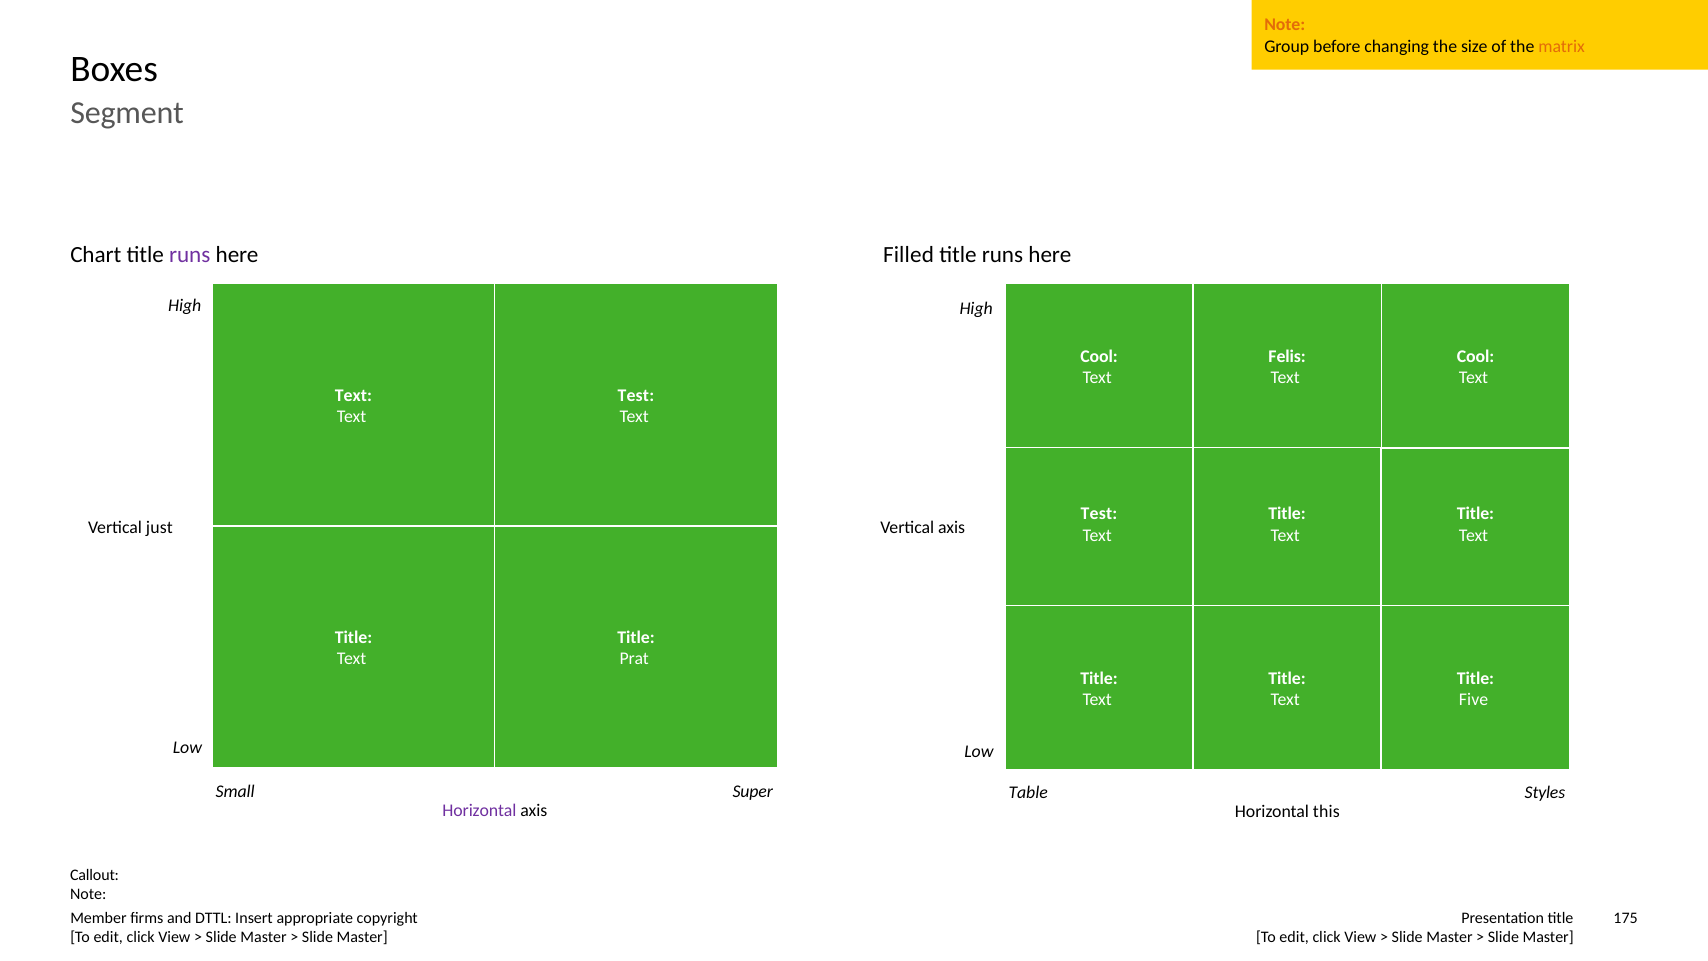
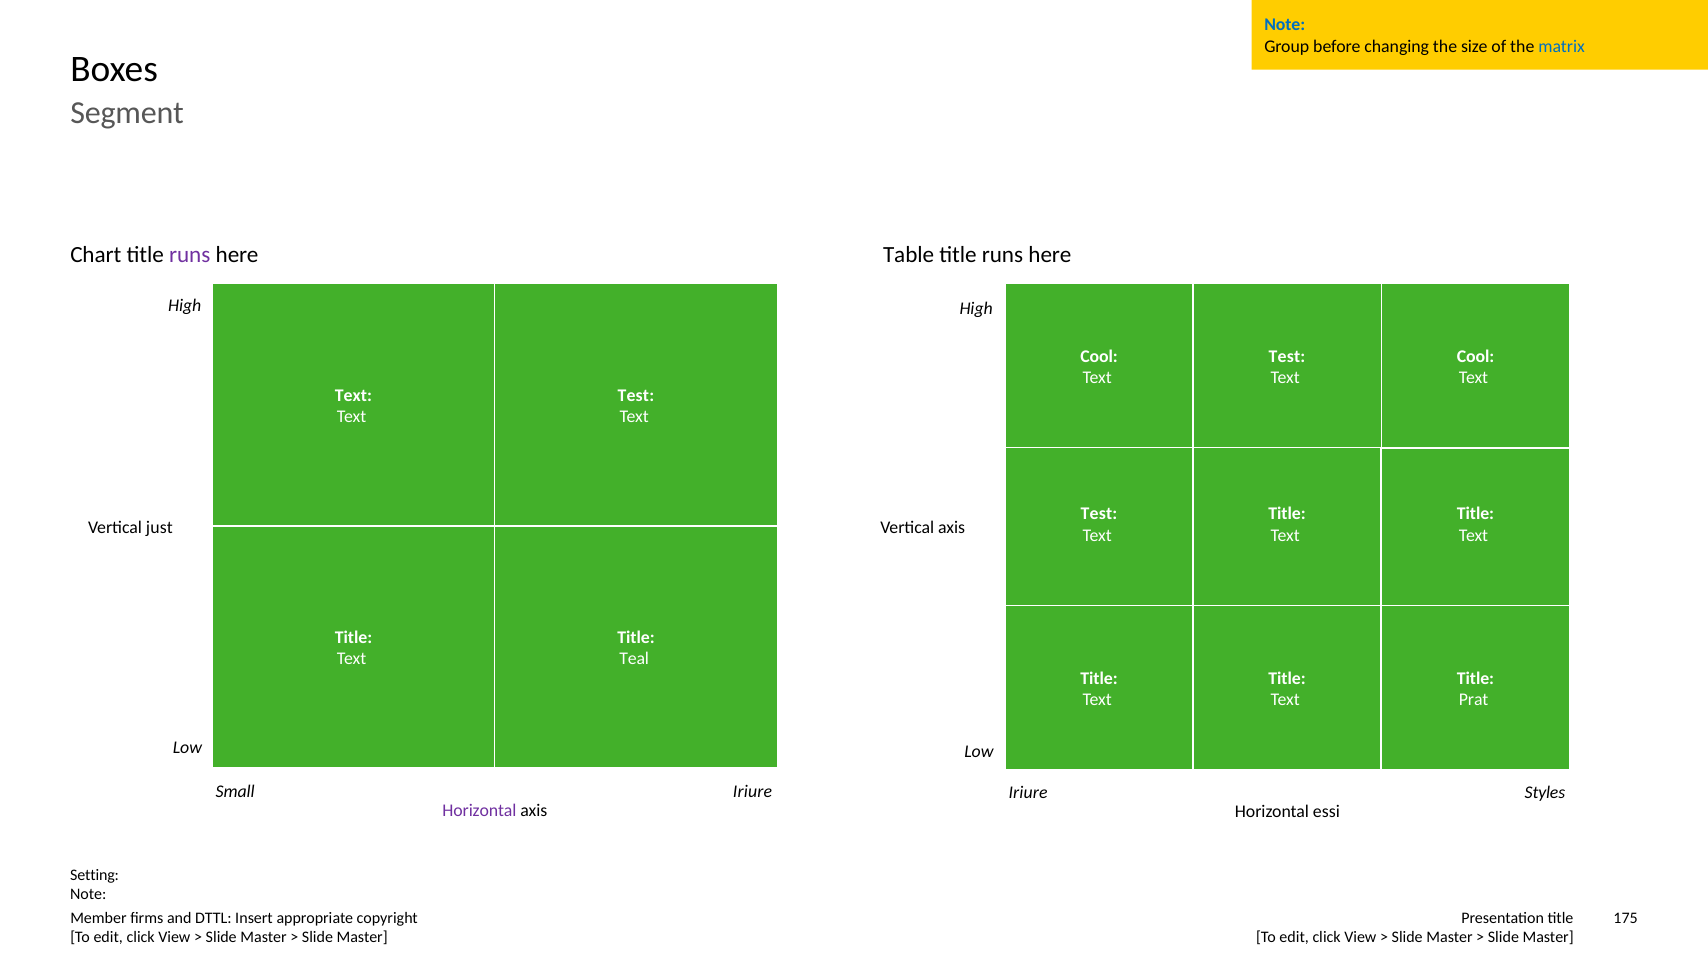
Note colour: orange -> blue (1285, 25)
matrix colour: orange -> blue (1562, 46)
Filled: Filled -> Table (909, 255)
Felis: Felis -> Test (1287, 356)
Prat: Prat -> Teal (634, 659)
Five: Five -> Prat (1474, 699)
Super: Super -> Iriure (753, 792)
Table: Table -> Iriure (1028, 792)
this: this -> essi (1326, 811)
Callout: Callout -> Setting (95, 875)
